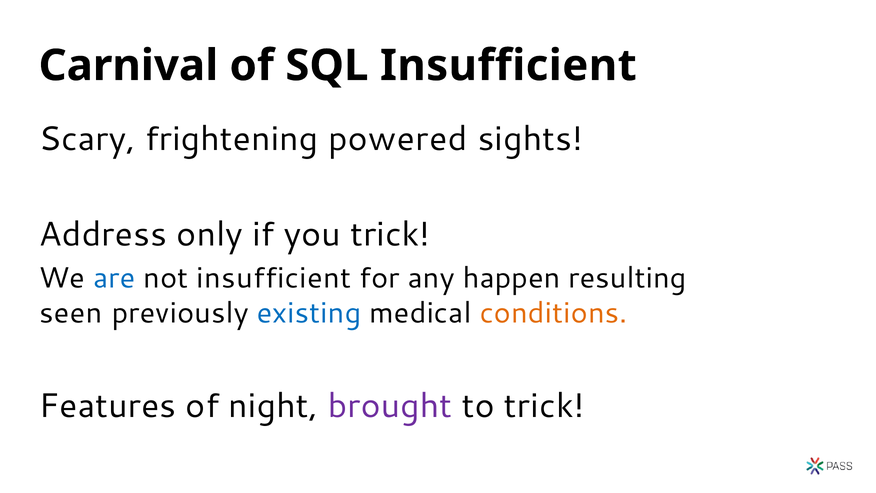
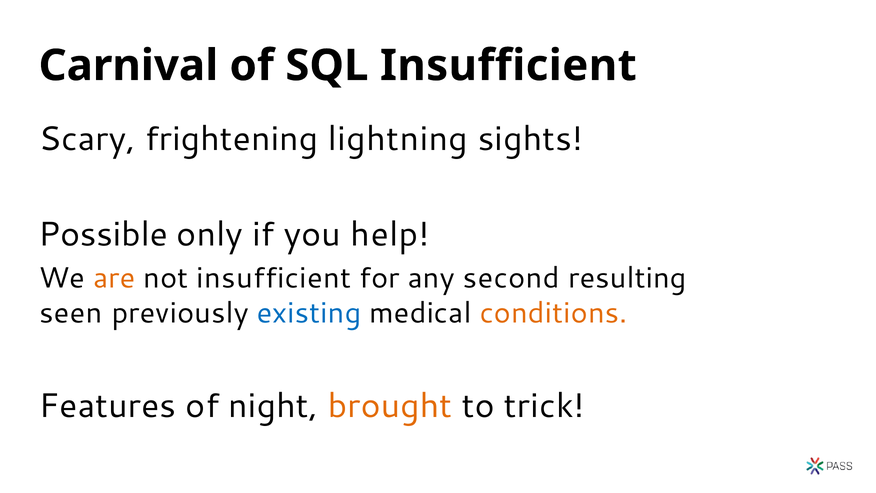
powered: powered -> lightning (398, 139)
Address: Address -> Possible (103, 235)
you trick: trick -> help (390, 235)
are colour: blue -> orange (114, 278)
happen: happen -> second (511, 278)
brought colour: purple -> orange (390, 406)
